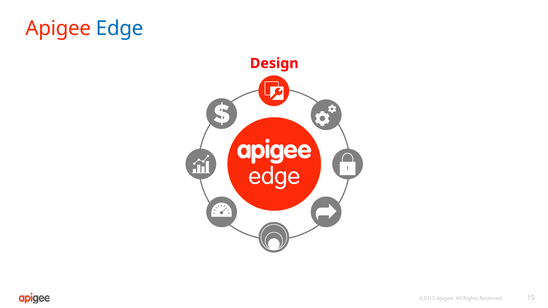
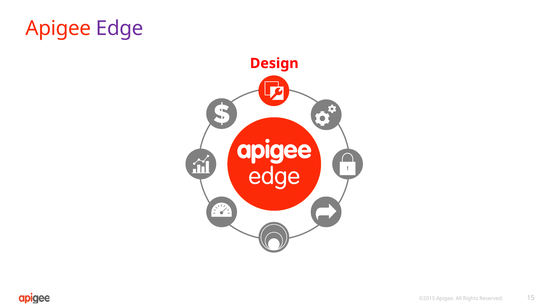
Edge colour: blue -> purple (120, 28)
